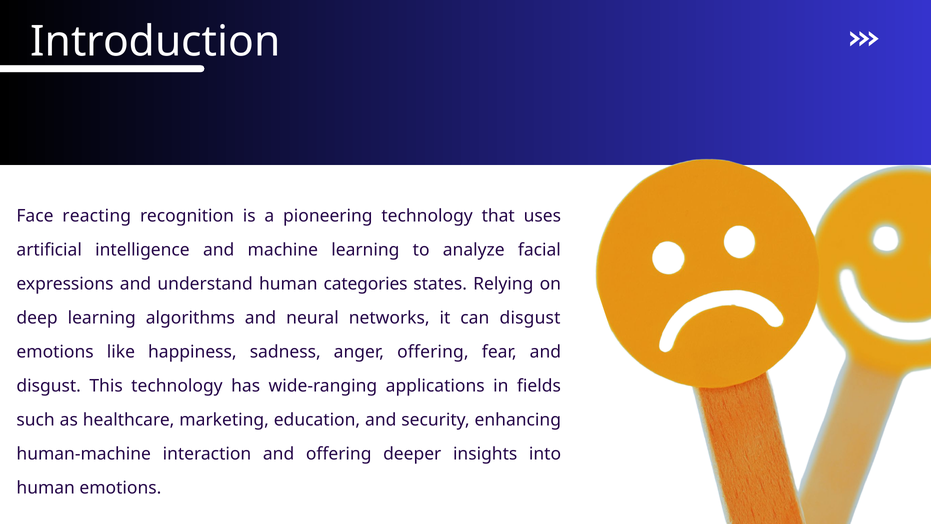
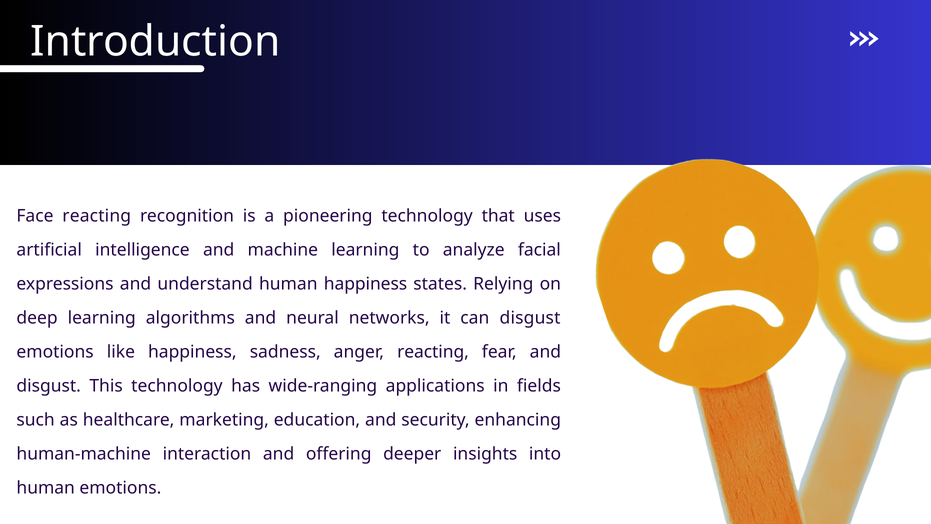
human categories: categories -> happiness (366, 284)
anger offering: offering -> reacting (433, 352)
